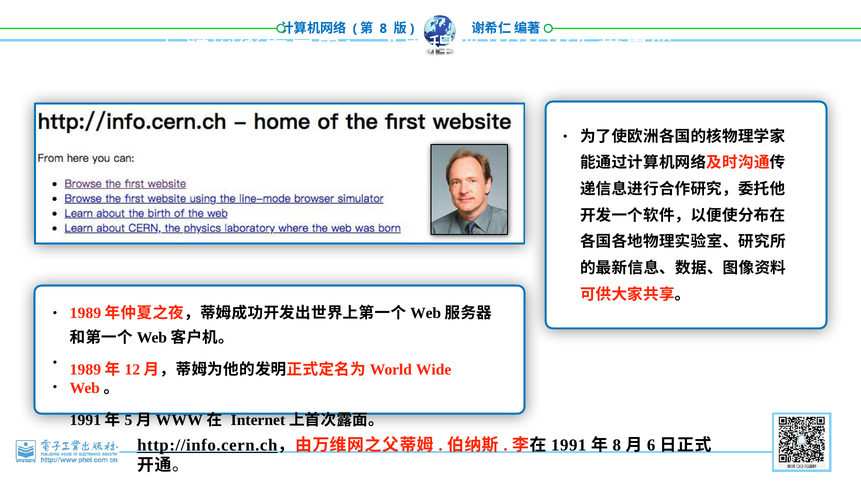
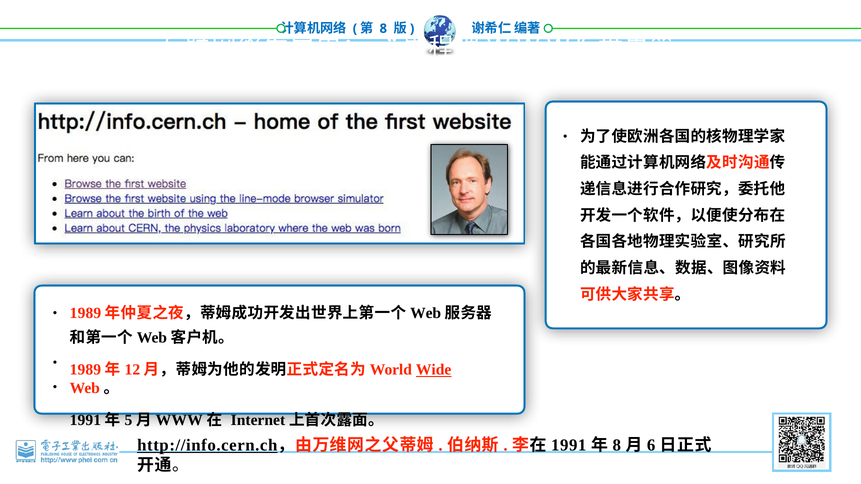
Wide underline: none -> present (434, 370)
